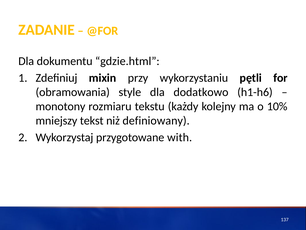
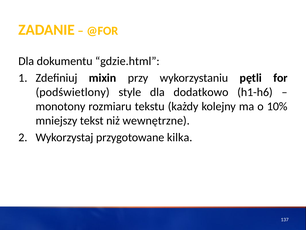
obramowania: obramowania -> podświetlony (73, 92)
definiowany: definiowany -> wewnętrzne (156, 120)
with: with -> kilka (180, 137)
